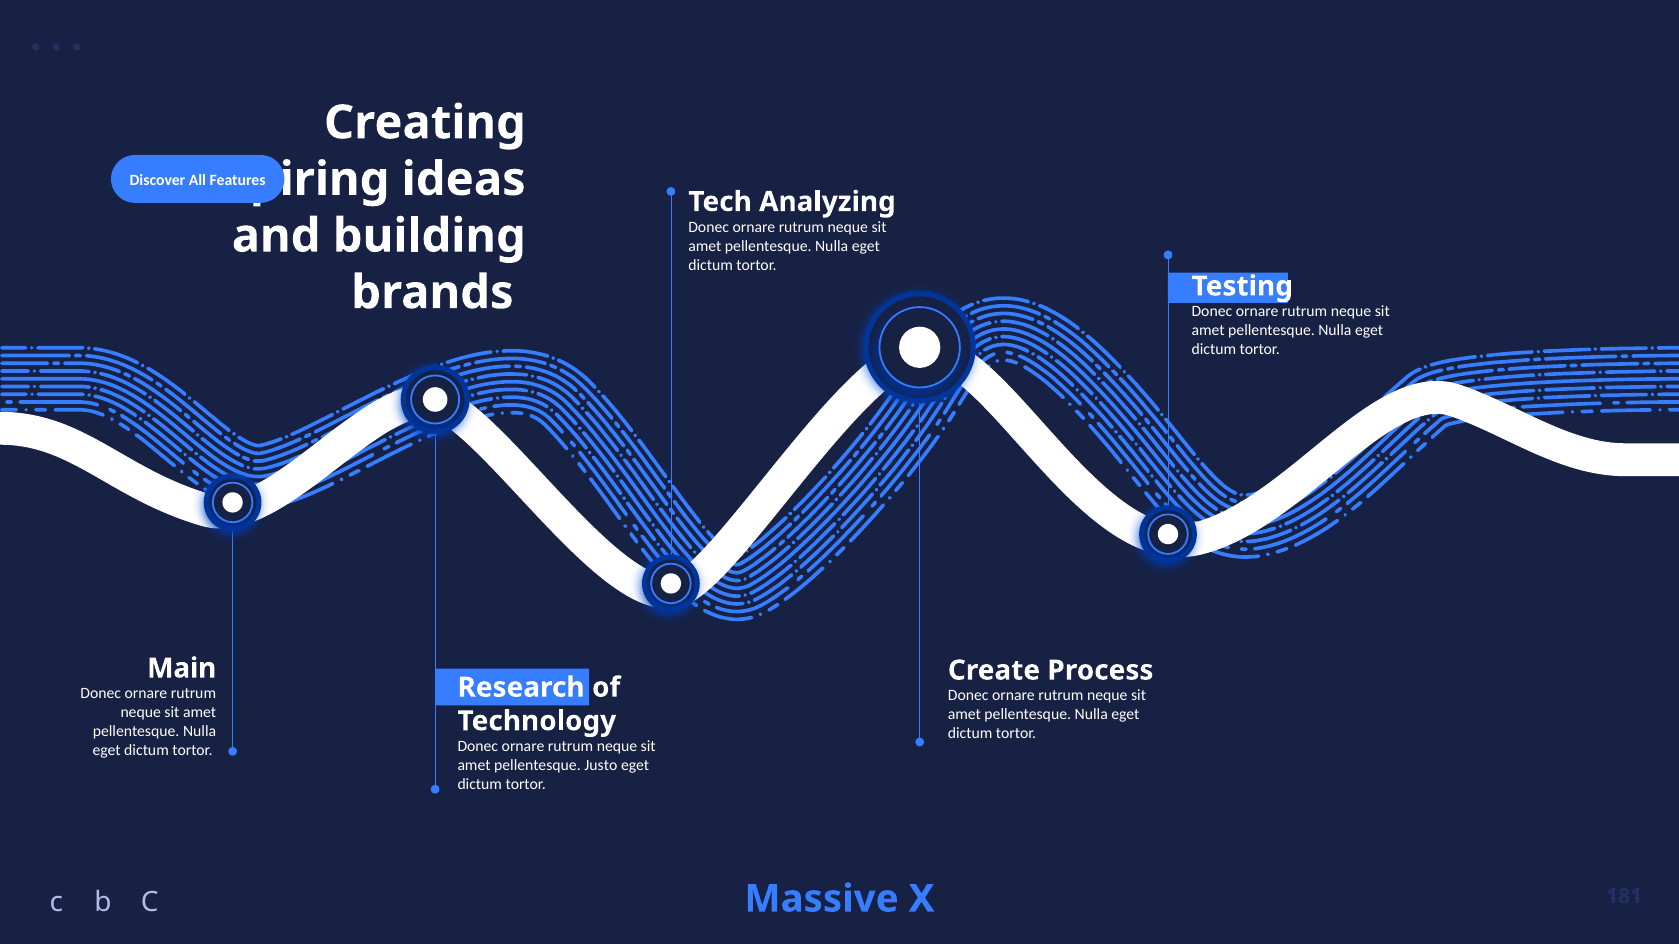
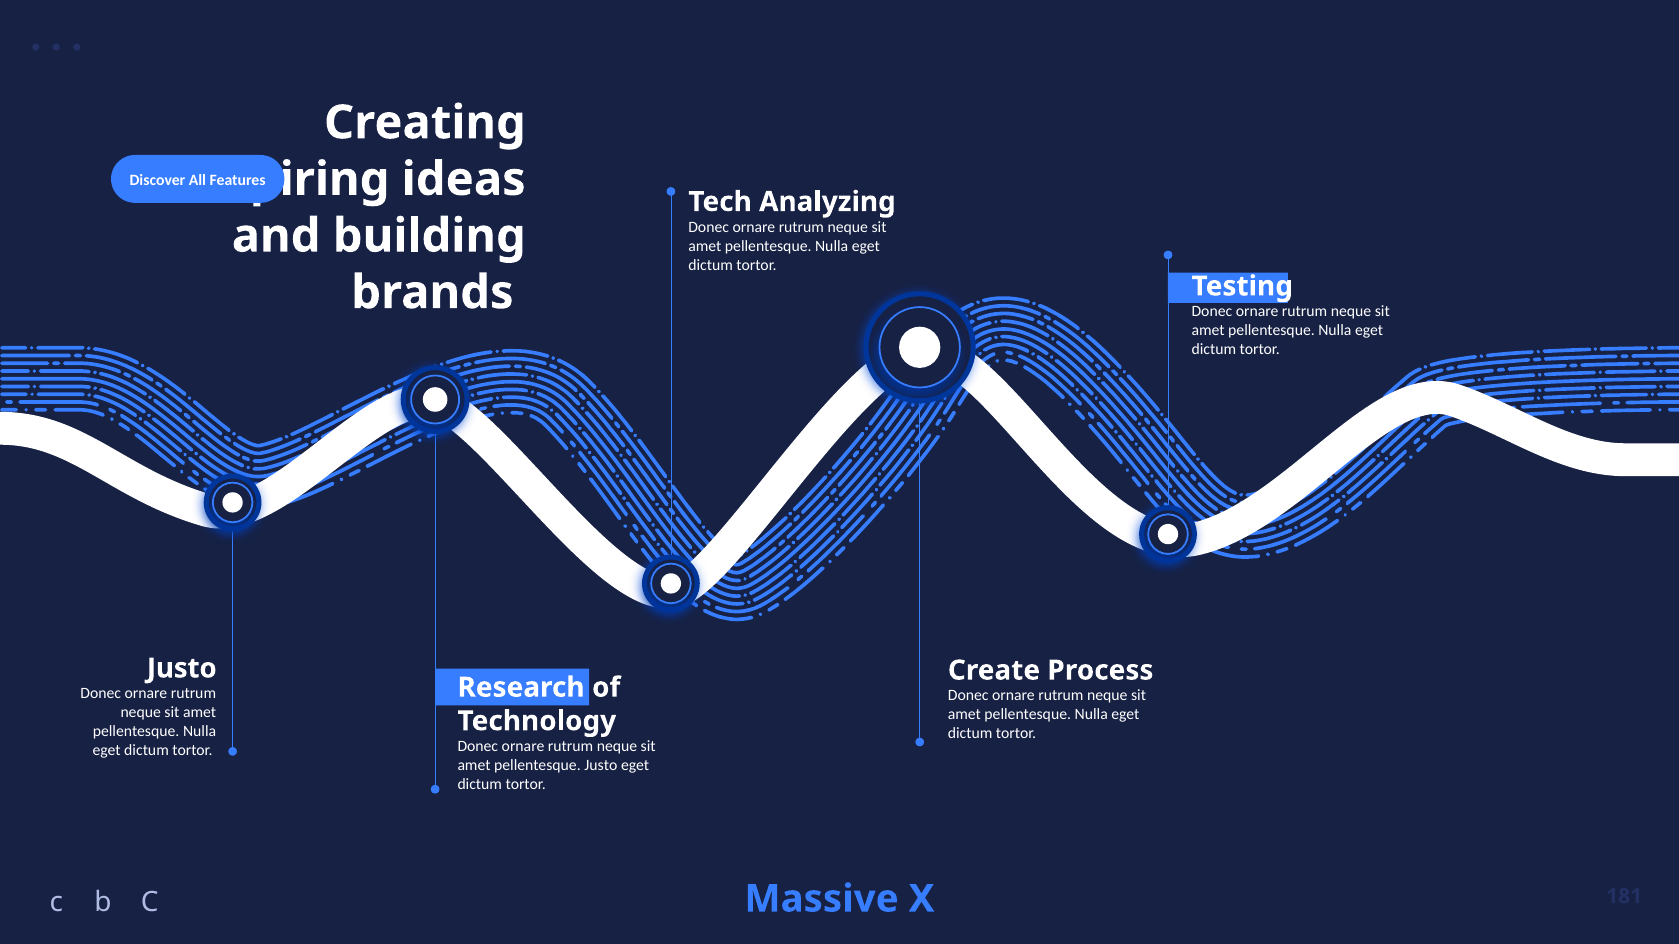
Main: Main -> Justo (182, 668)
